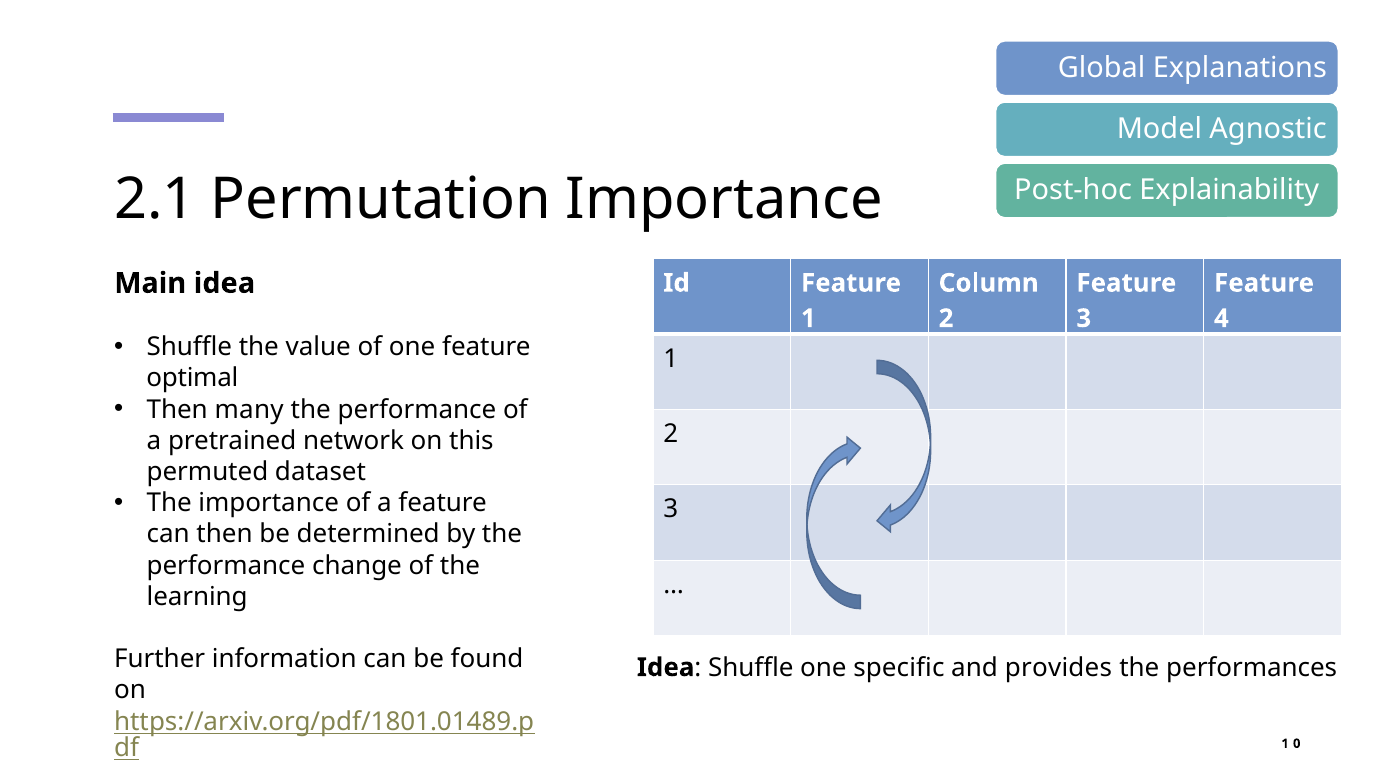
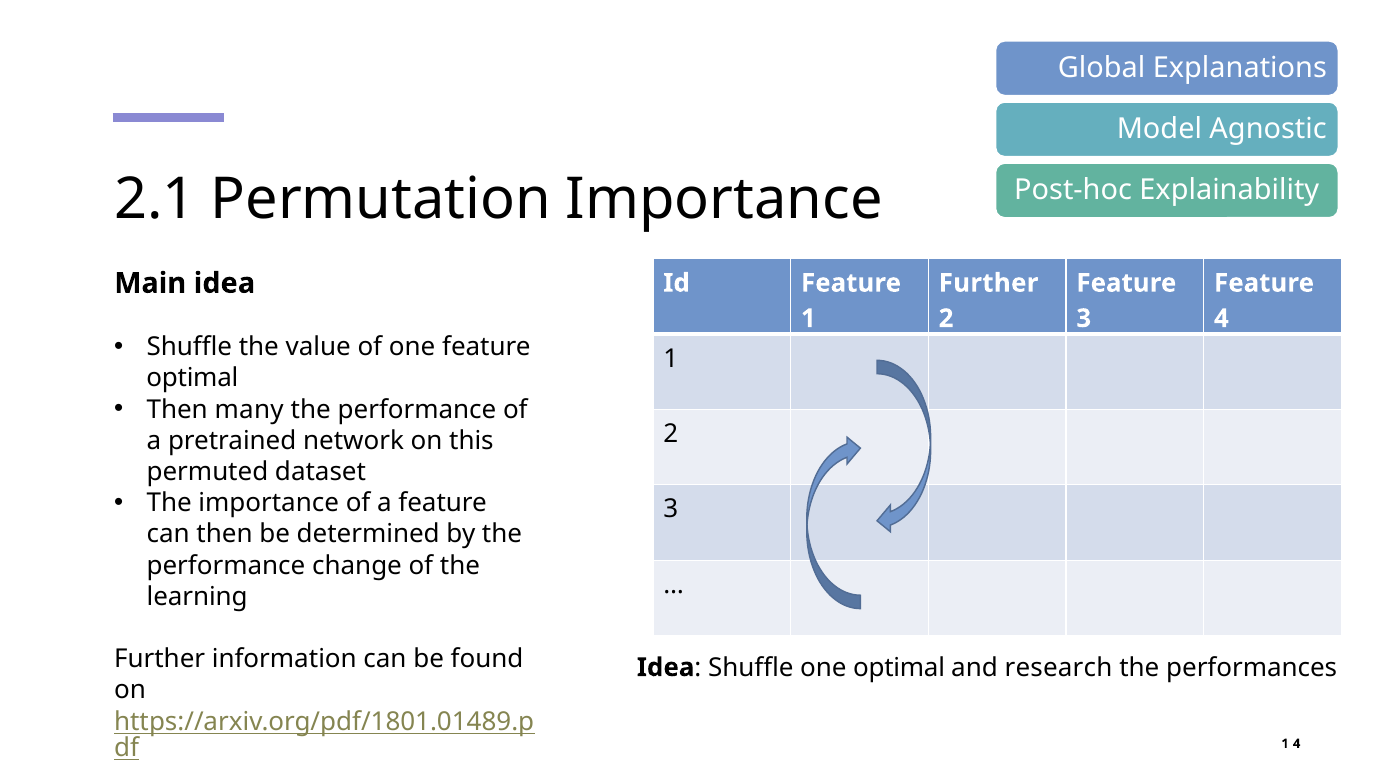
Column: Column -> Further (989, 283)
one specific: specific -> optimal (899, 667)
provides: provides -> research (1058, 667)
1 0: 0 -> 4 (1297, 743)
